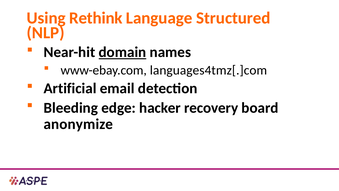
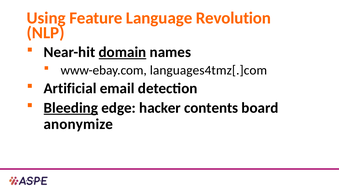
Rethink: Rethink -> Feature (96, 18)
Structured: Structured -> Revolution (233, 18)
Bleeding underline: none -> present (71, 108)
recovery: recovery -> contents (211, 108)
